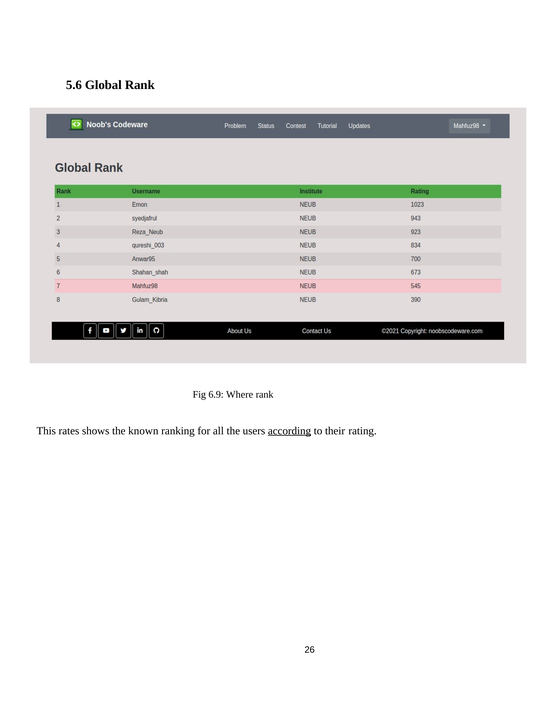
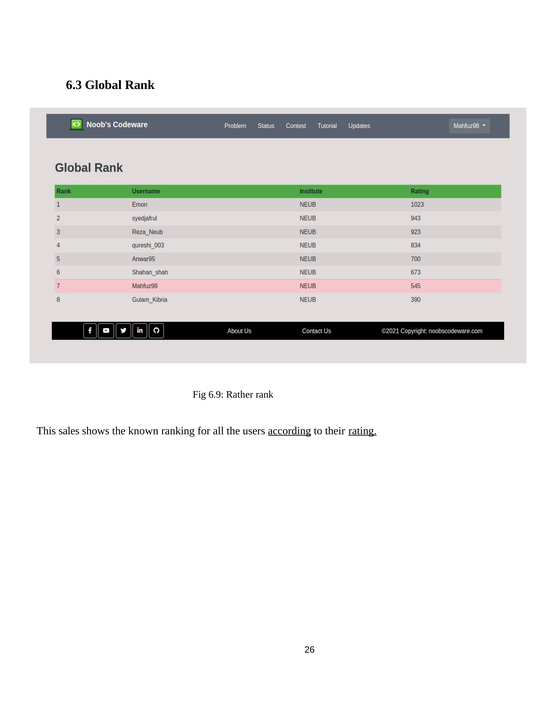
5.6: 5.6 -> 6.3 (74, 85)
Where: Where -> Rather (240, 395)
rates: rates -> sales (69, 431)
rating underline: none -> present (363, 431)
